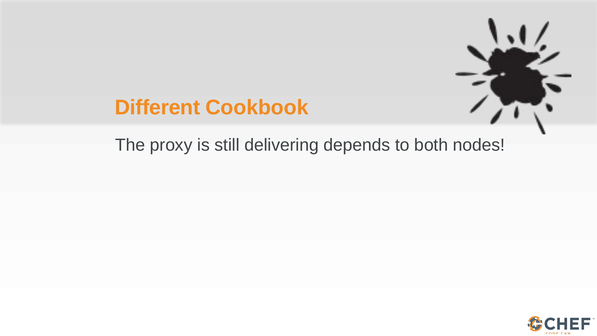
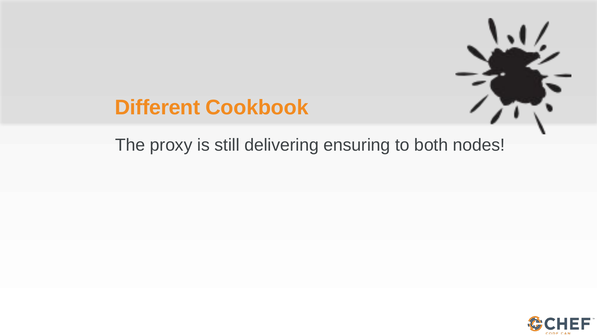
depends: depends -> ensuring (357, 145)
